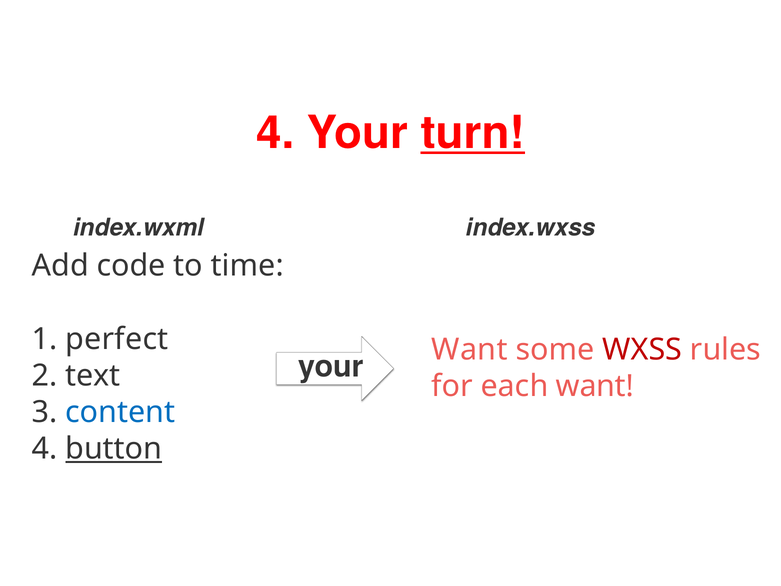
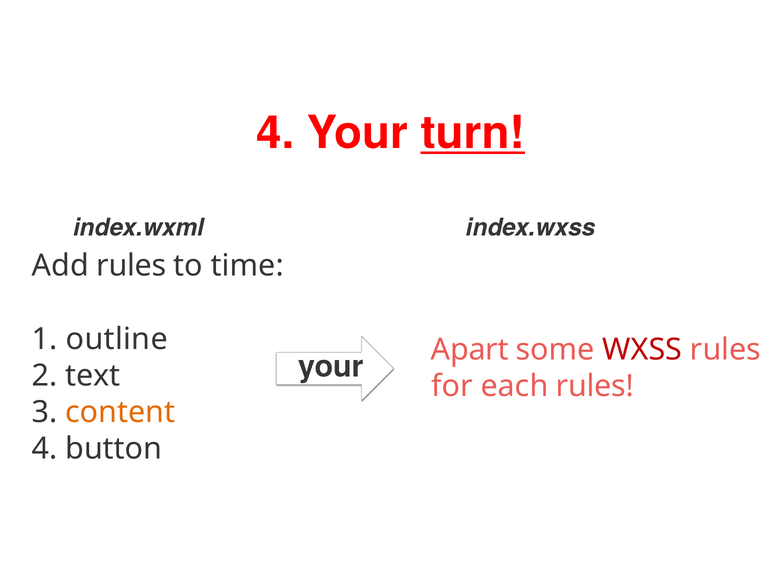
Add code: code -> rules (131, 266)
perfect: perfect -> outline (117, 339)
Want: Want -> Apart (470, 349)
each want: want -> rules (595, 386)
content colour: blue -> orange (120, 412)
button underline: present -> none (114, 449)
